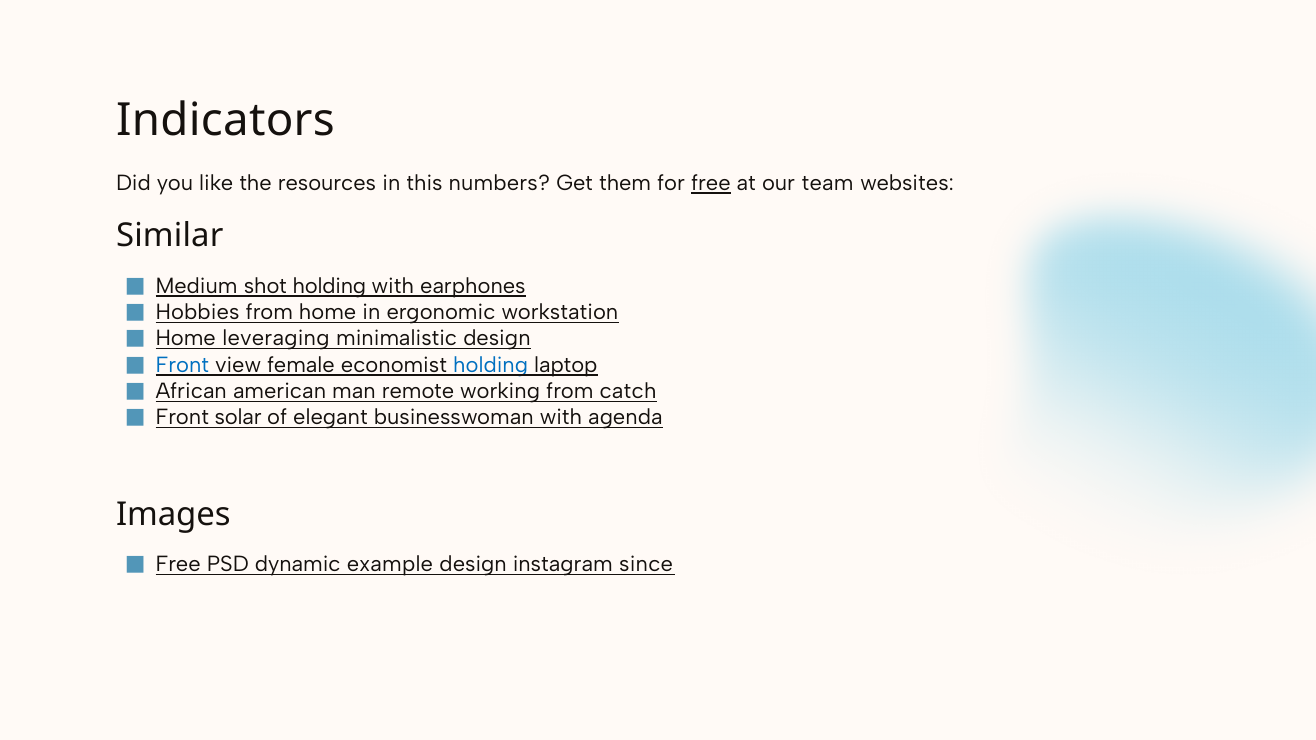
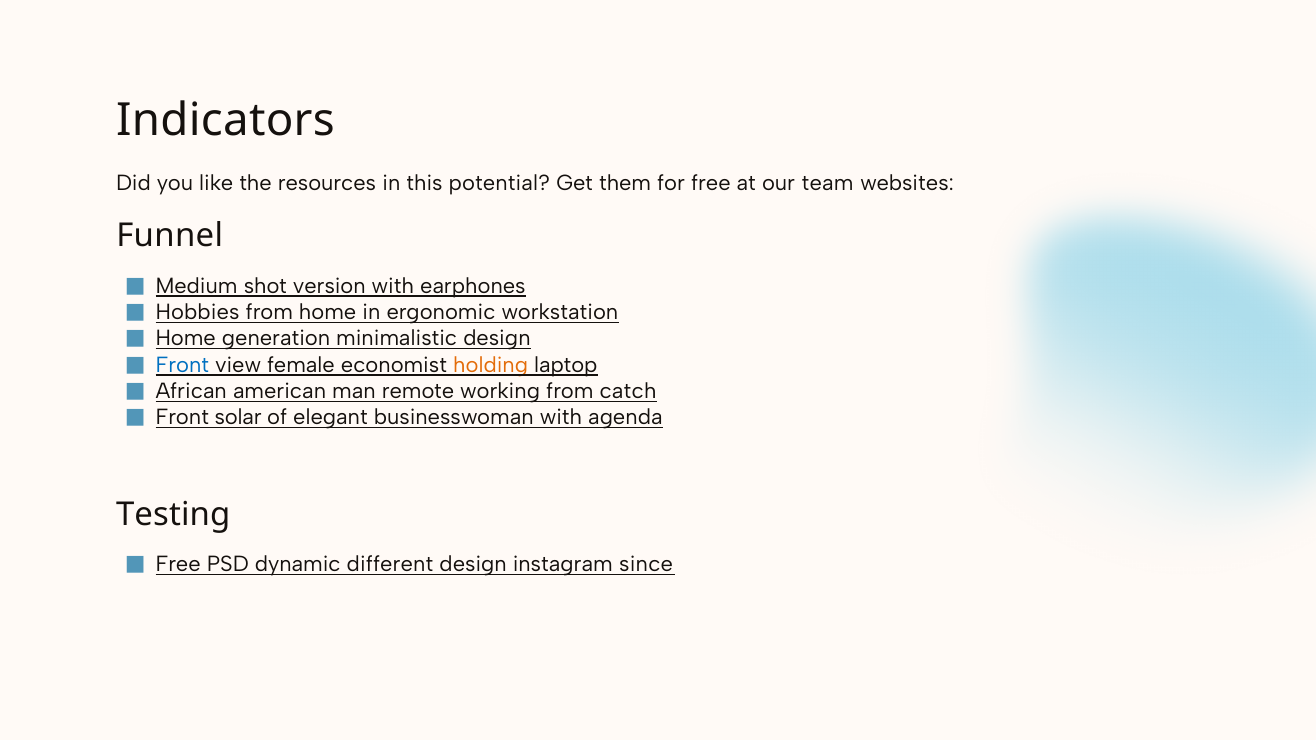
numbers: numbers -> potential (499, 184)
free underline: present -> none (711, 184)
Similar: Similar -> Funnel (170, 236)
shot holding: holding -> version (329, 286)
leveraging: leveraging -> generation (276, 339)
holding colour: blue -> orange (491, 365)
Images: Images -> Testing (173, 514)
example: example -> different (390, 565)
